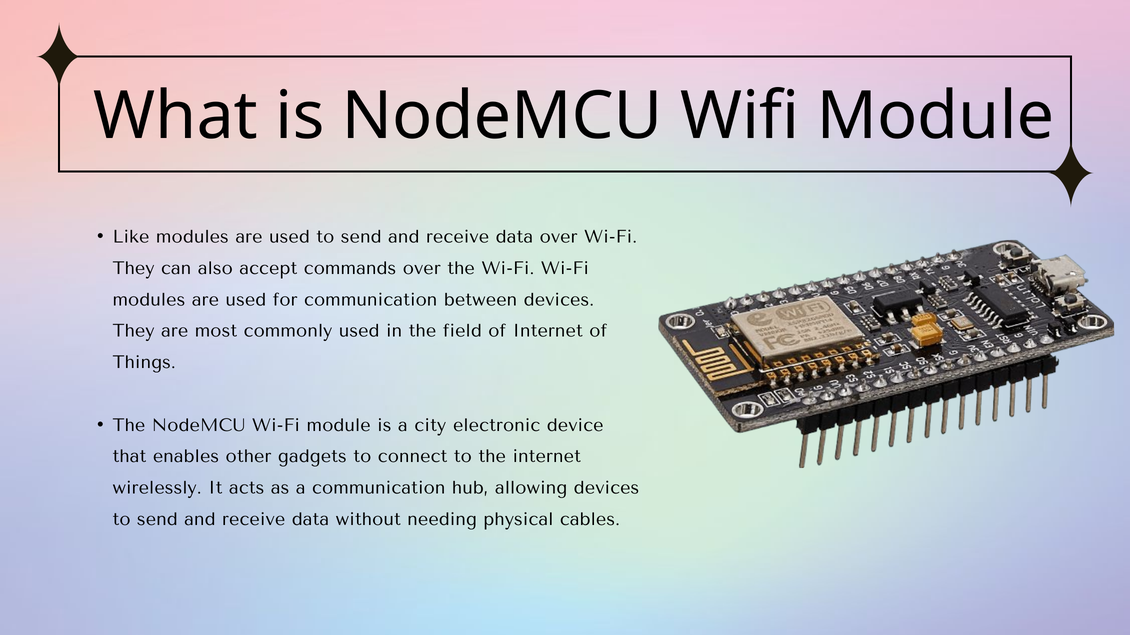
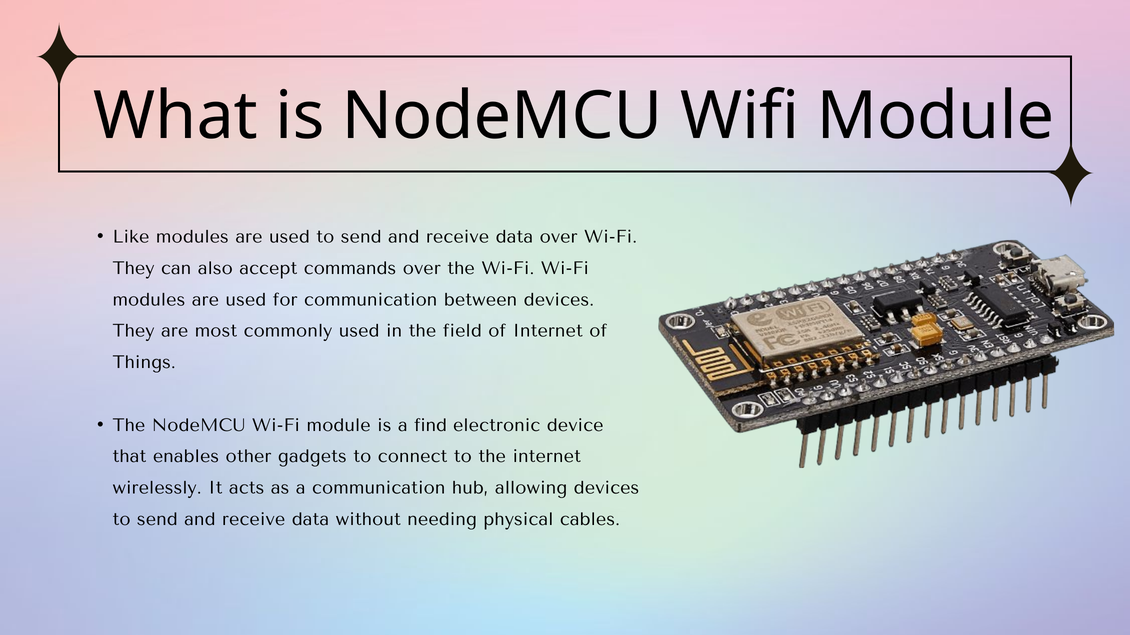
city: city -> find (430, 426)
